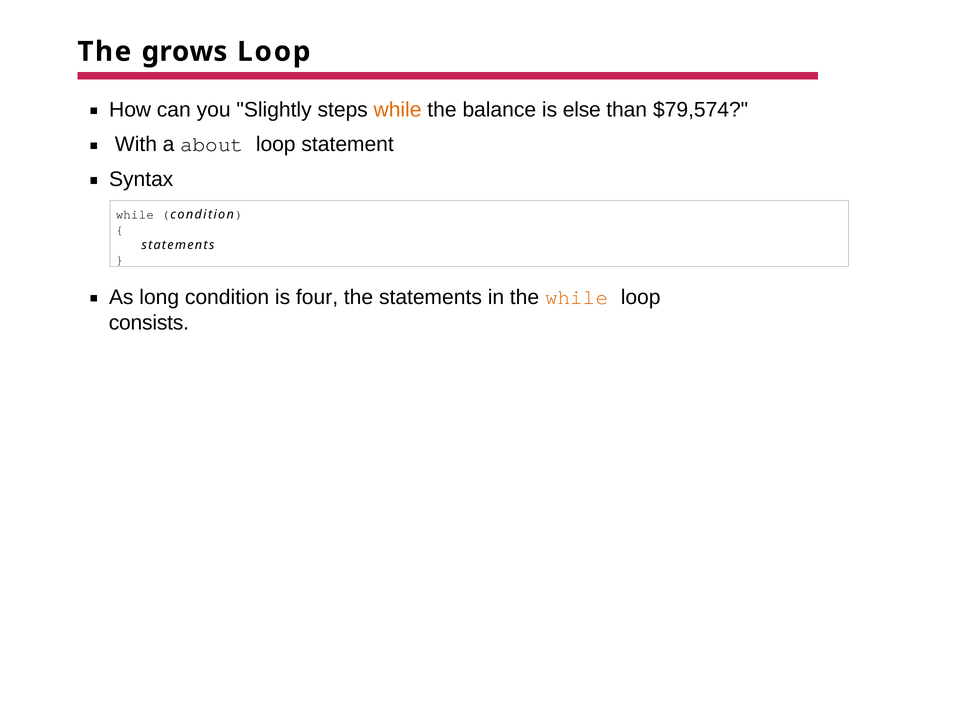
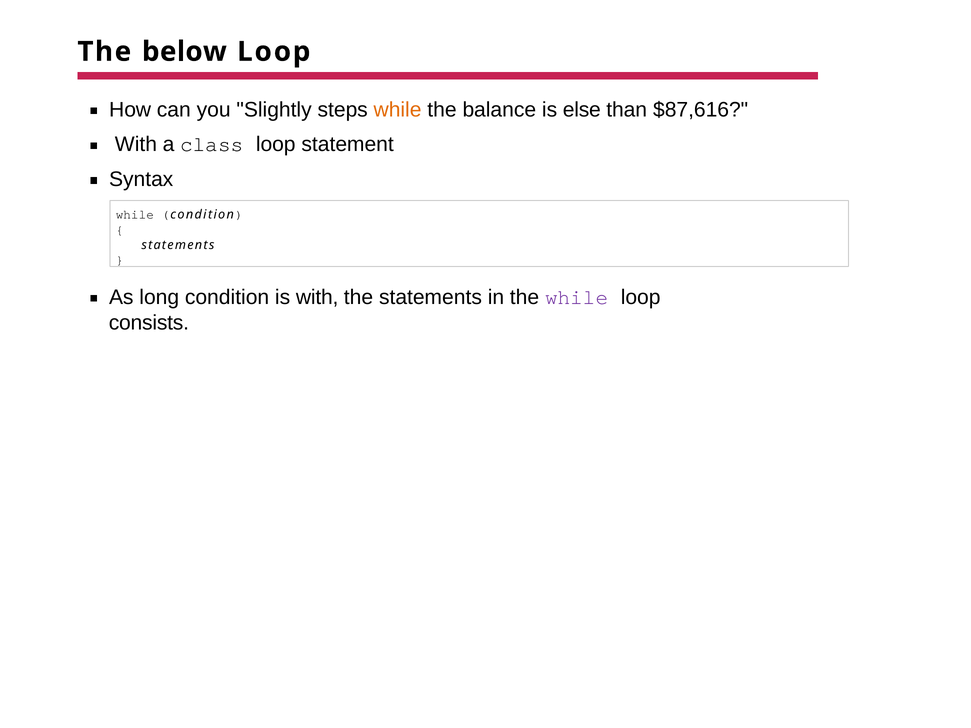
grows: grows -> below (184, 52)
$79,574: $79,574 -> $87,616 (701, 110)
about: about -> class (212, 144)
is four: four -> with (317, 297)
while colour: orange -> purple (577, 297)
